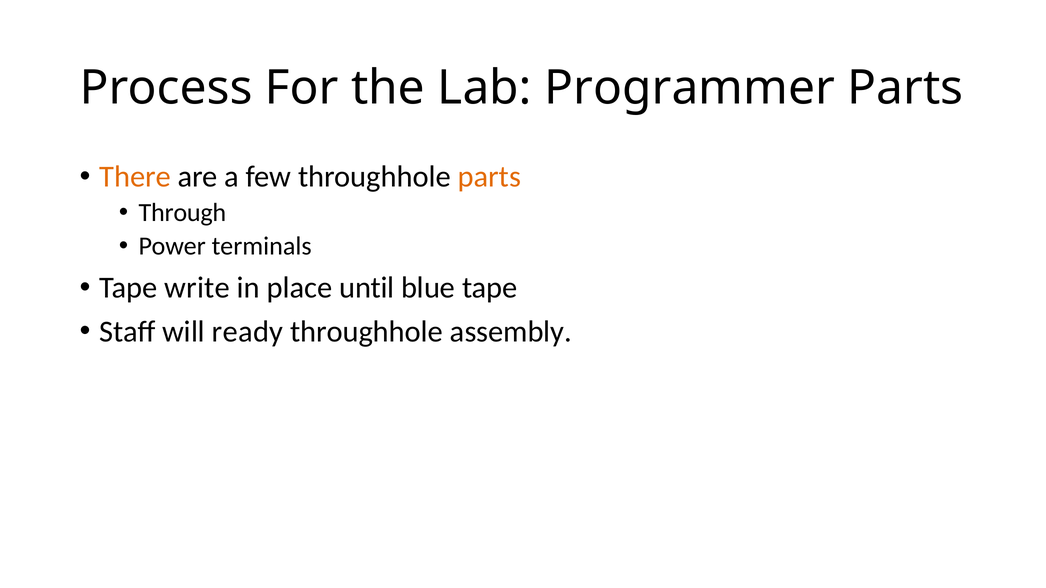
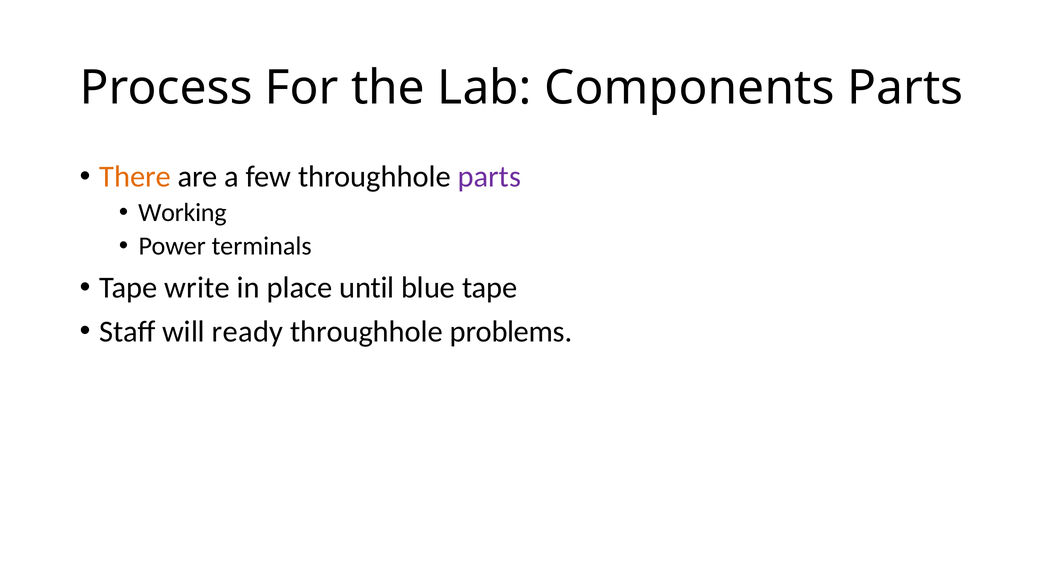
Programmer: Programmer -> Components (690, 88)
parts colour: orange -> purple (489, 177)
Through: Through -> Working (182, 213)
assembly: assembly -> problems (511, 332)
